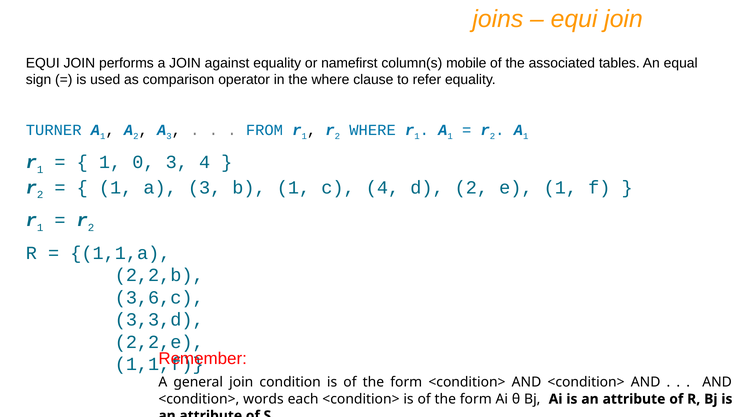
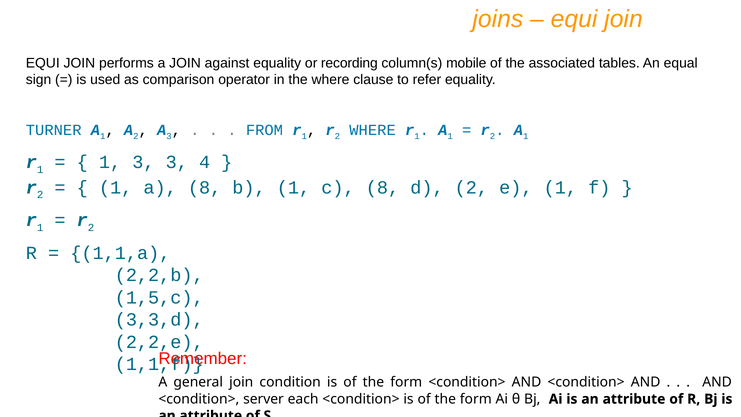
namefirst: namefirst -> recording (349, 63)
1 0: 0 -> 3 (143, 162)
1 a 3: 3 -> 8 (205, 188)
c 4: 4 -> 8 (382, 188)
3,6,c: 3,6,c -> 1,5,c (159, 297)
words: words -> server (263, 399)
